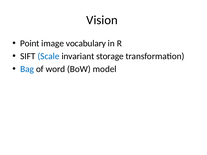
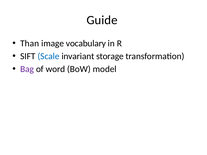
Vision: Vision -> Guide (102, 20)
Point: Point -> Than (30, 43)
Bag colour: blue -> purple (27, 69)
